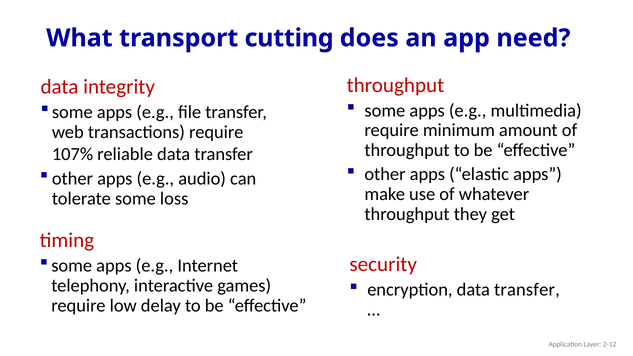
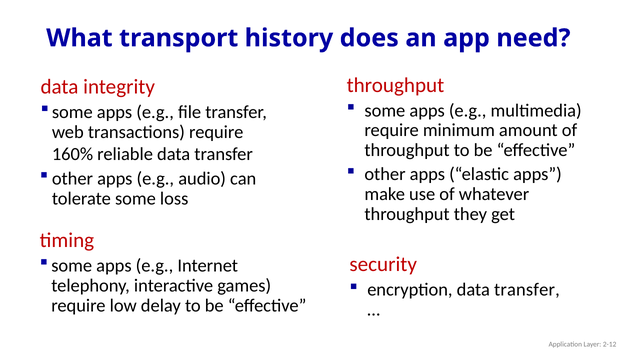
cutting: cutting -> history (289, 38)
107%: 107% -> 160% (72, 154)
